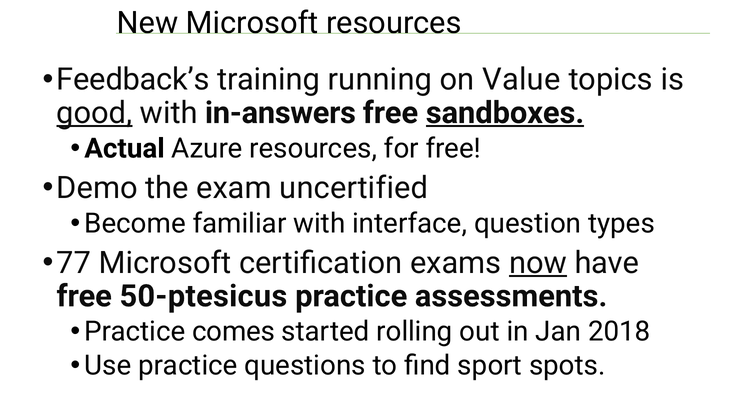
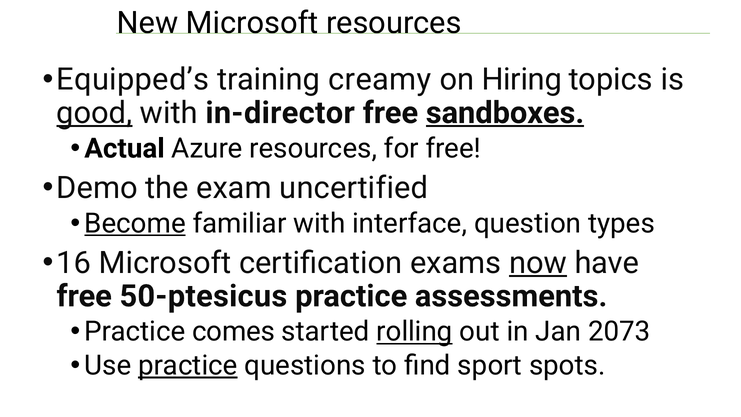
Feedback’s: Feedback’s -> Equipped’s (133, 79)
running: running -> creamy (380, 79)
Value: Value -> Hiring (522, 79)
in-answers: in-answers -> in-director (280, 113)
Become underline: none -> present (135, 223)
77: 77 -> 16 (74, 263)
rolling underline: none -> present (414, 332)
2018: 2018 -> 2073 (619, 332)
practice underline: none -> present (188, 365)
